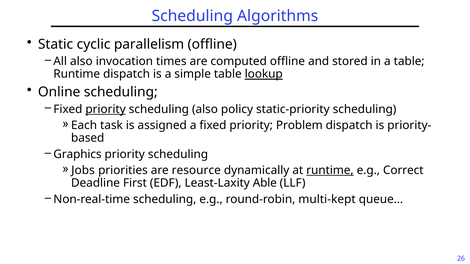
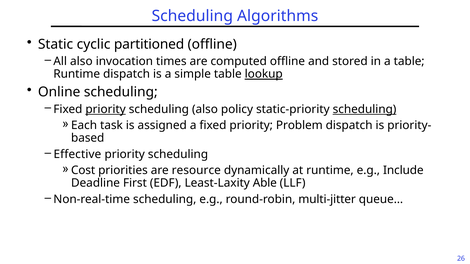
parallelism: parallelism -> partitioned (149, 44)
scheduling underline: none -> present (365, 109)
Graphics: Graphics -> Effective (77, 154)
Jobs: Jobs -> Cost (83, 171)
runtime underline: present -> none (330, 171)
Correct: Correct -> Include (403, 171)
multi-kept: multi-kept -> multi-jitter (327, 200)
